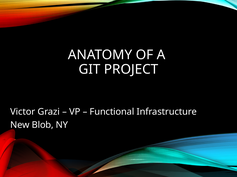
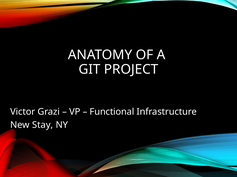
Blob: Blob -> Stay (43, 125)
